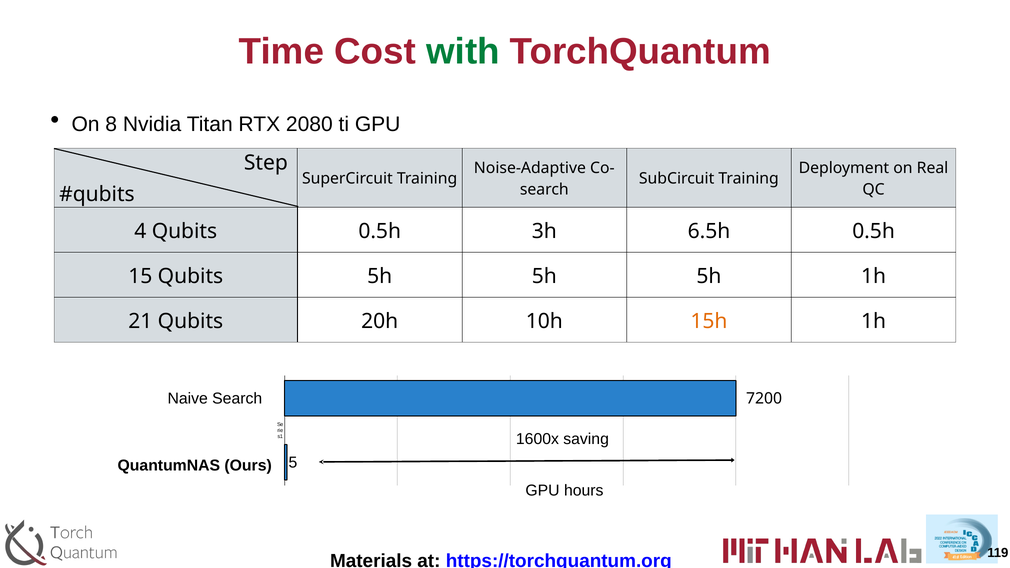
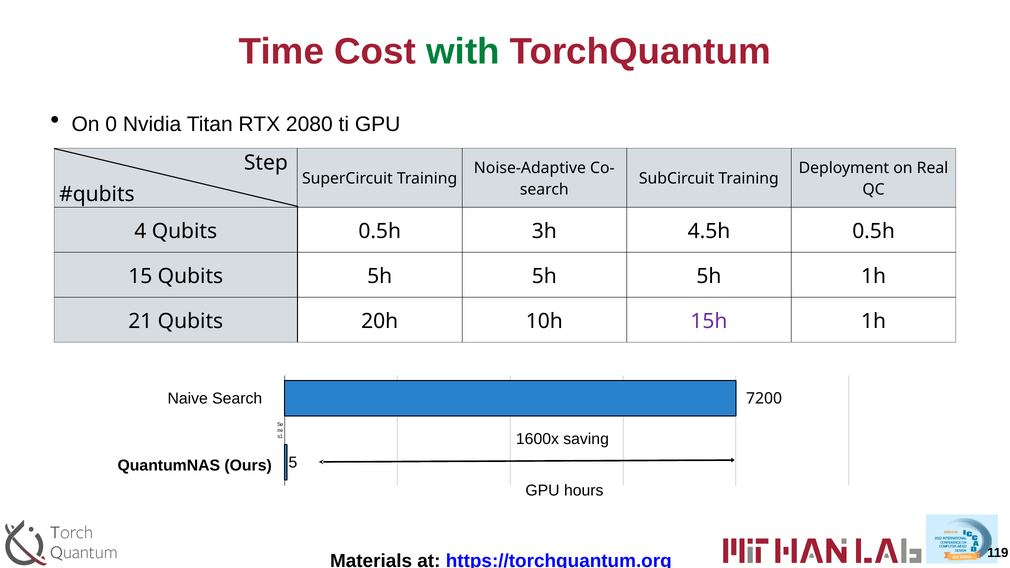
8: 8 -> 0 (111, 124)
6.5h: 6.5h -> 4.5h (709, 231)
15h colour: orange -> purple (709, 321)
